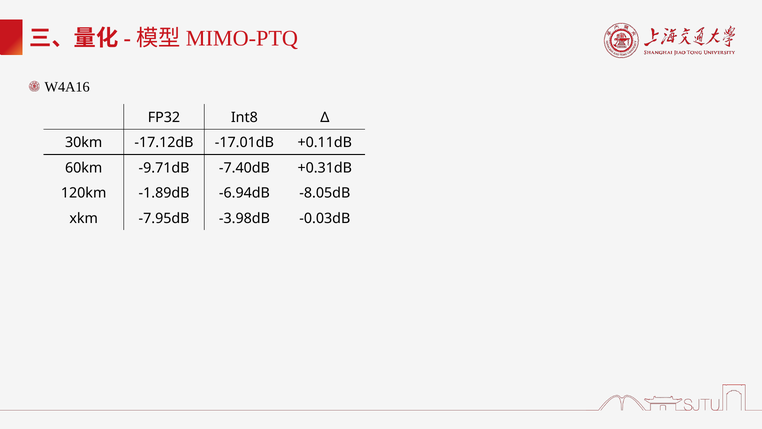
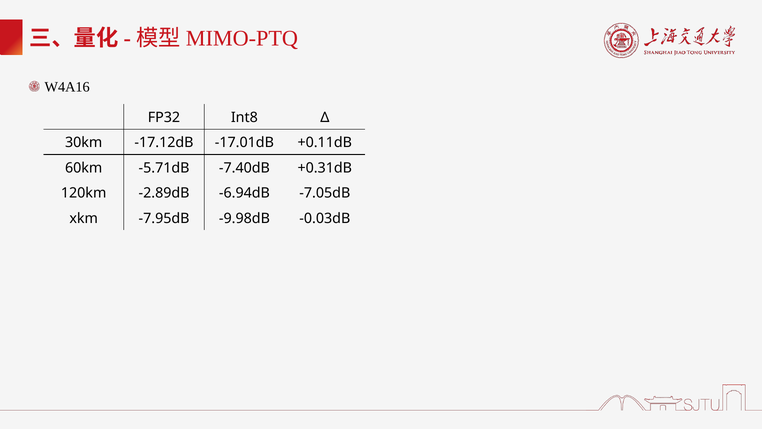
-9.71dB: -9.71dB -> -5.71dB (164, 168)
-1.89dB: -1.89dB -> -2.89dB (164, 193)
-8.05dB: -8.05dB -> -7.05dB (325, 193)
-3.98dB: -3.98dB -> -9.98dB (244, 218)
